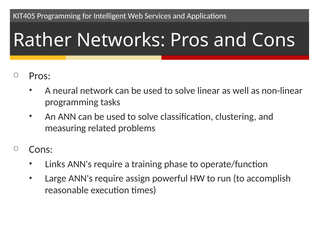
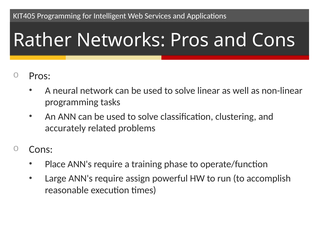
measuring: measuring -> accurately (65, 128)
Links: Links -> Place (55, 164)
